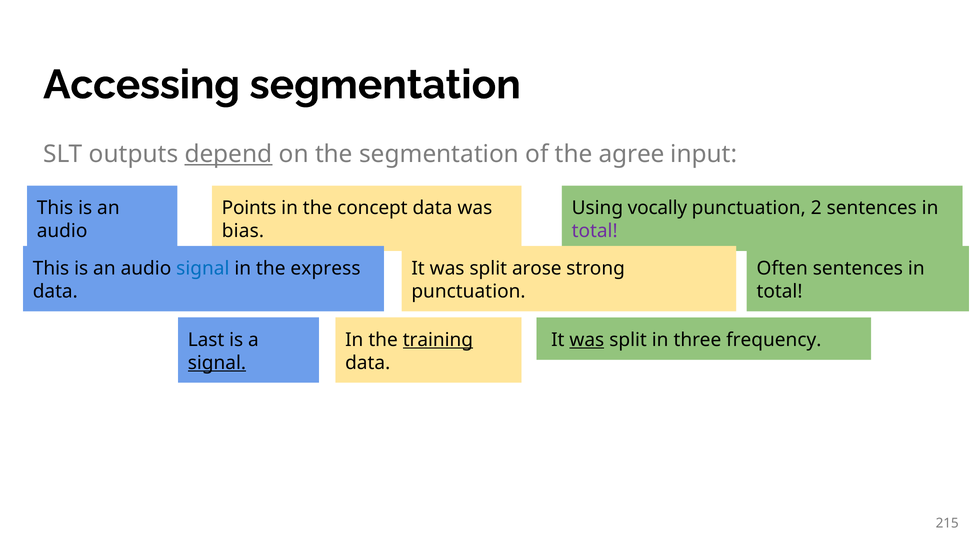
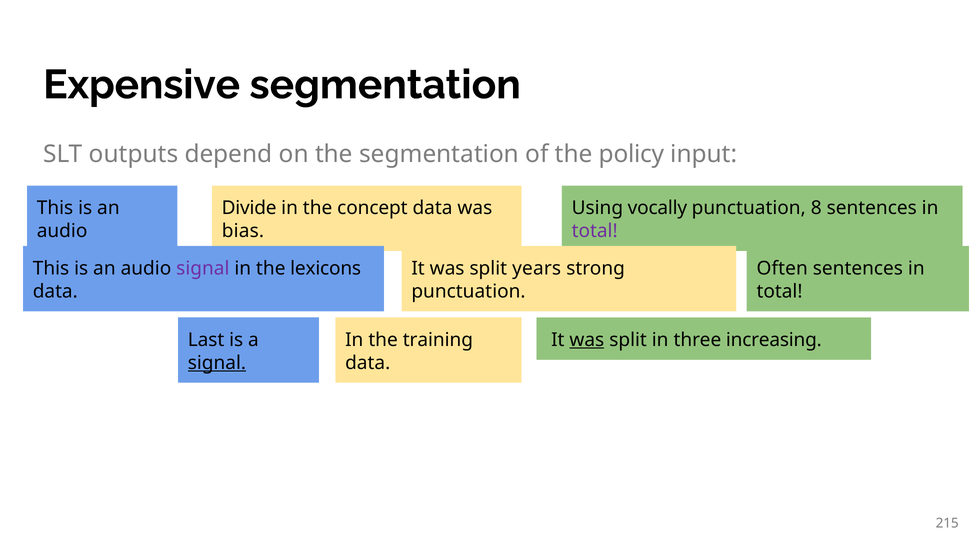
Accessing: Accessing -> Expensive (142, 85)
depend underline: present -> none (229, 154)
agree: agree -> policy (632, 154)
Points: Points -> Divide (249, 208)
2: 2 -> 8 (816, 208)
signal colour: blue -> purple (203, 268)
express: express -> lexicons (326, 268)
arose: arose -> years (537, 268)
training underline: present -> none (438, 340)
frequency: frequency -> increasing (774, 340)
